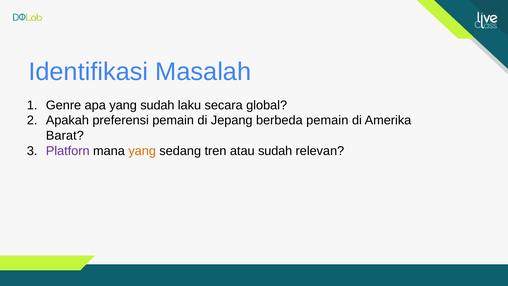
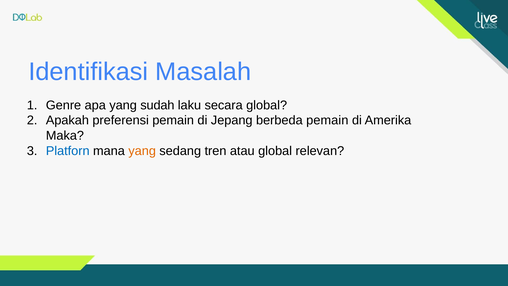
Barat: Barat -> Maka (65, 136)
Platforn colour: purple -> blue (68, 151)
atau sudah: sudah -> global (275, 151)
